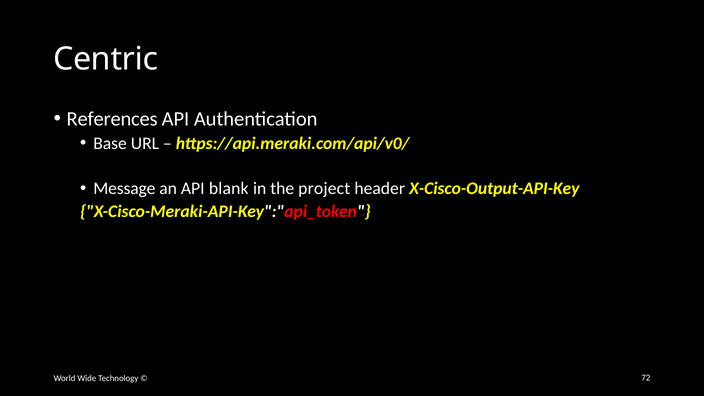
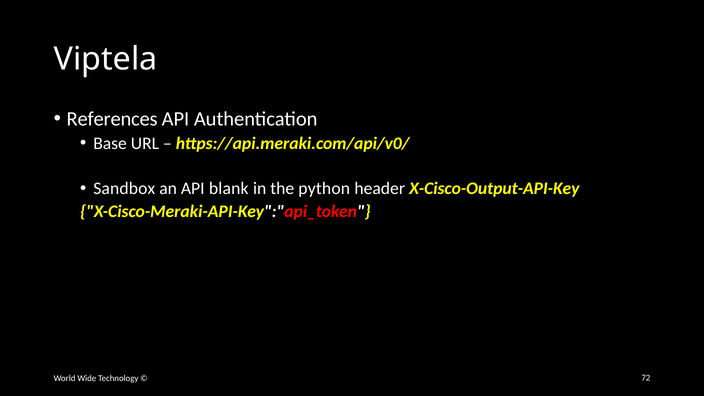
Centric: Centric -> Viptela (106, 59)
Message: Message -> Sandbox (124, 189)
project: project -> python (324, 189)
